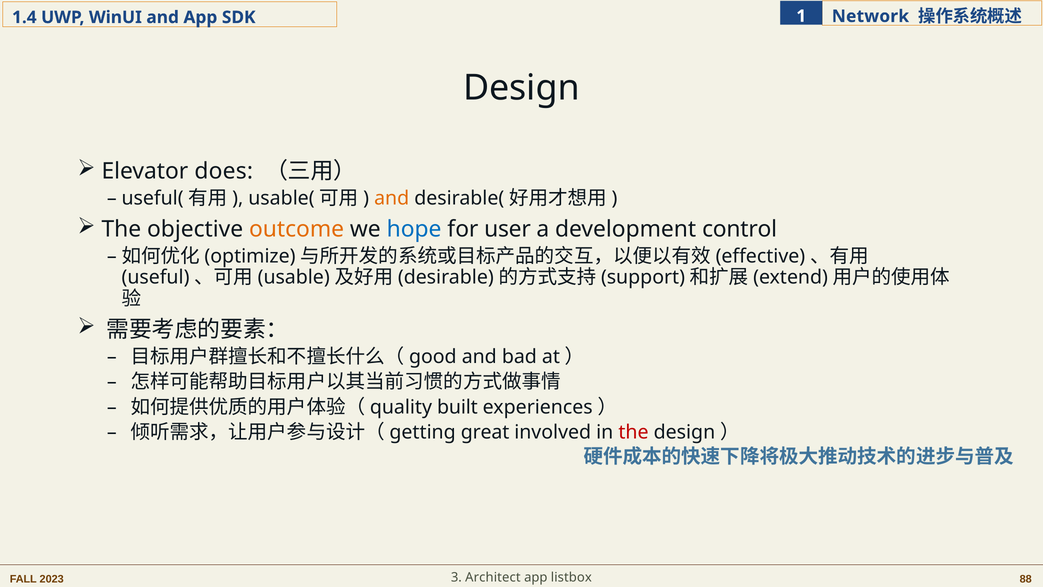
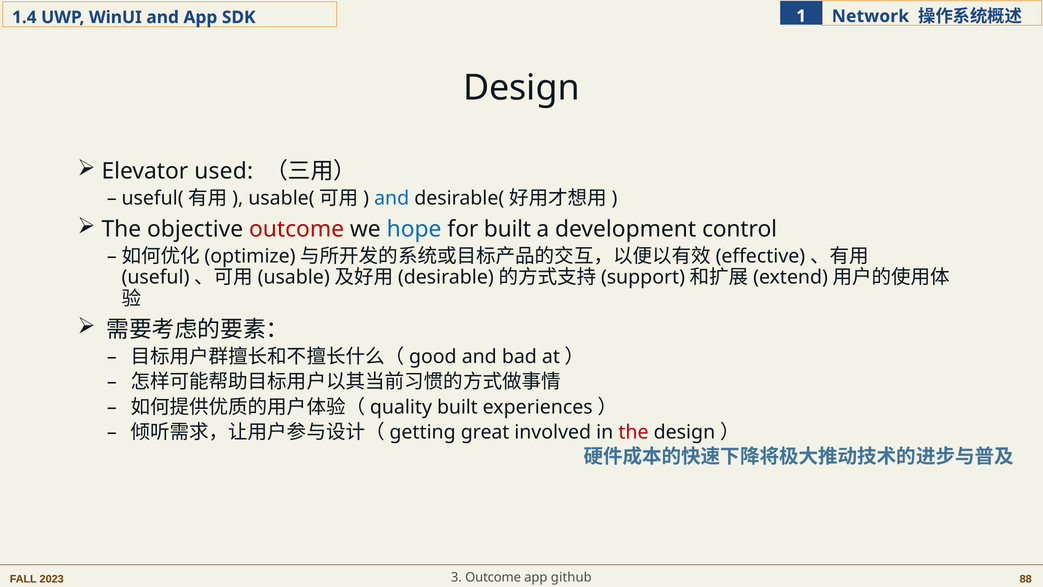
does: does -> used (224, 171)
and colour: orange -> blue (392, 198)
outcome colour: orange -> red (297, 229)
for user: user -> built (507, 229)
3 Architect: Architect -> Outcome (493, 577)
listbox: listbox -> github (571, 577)
